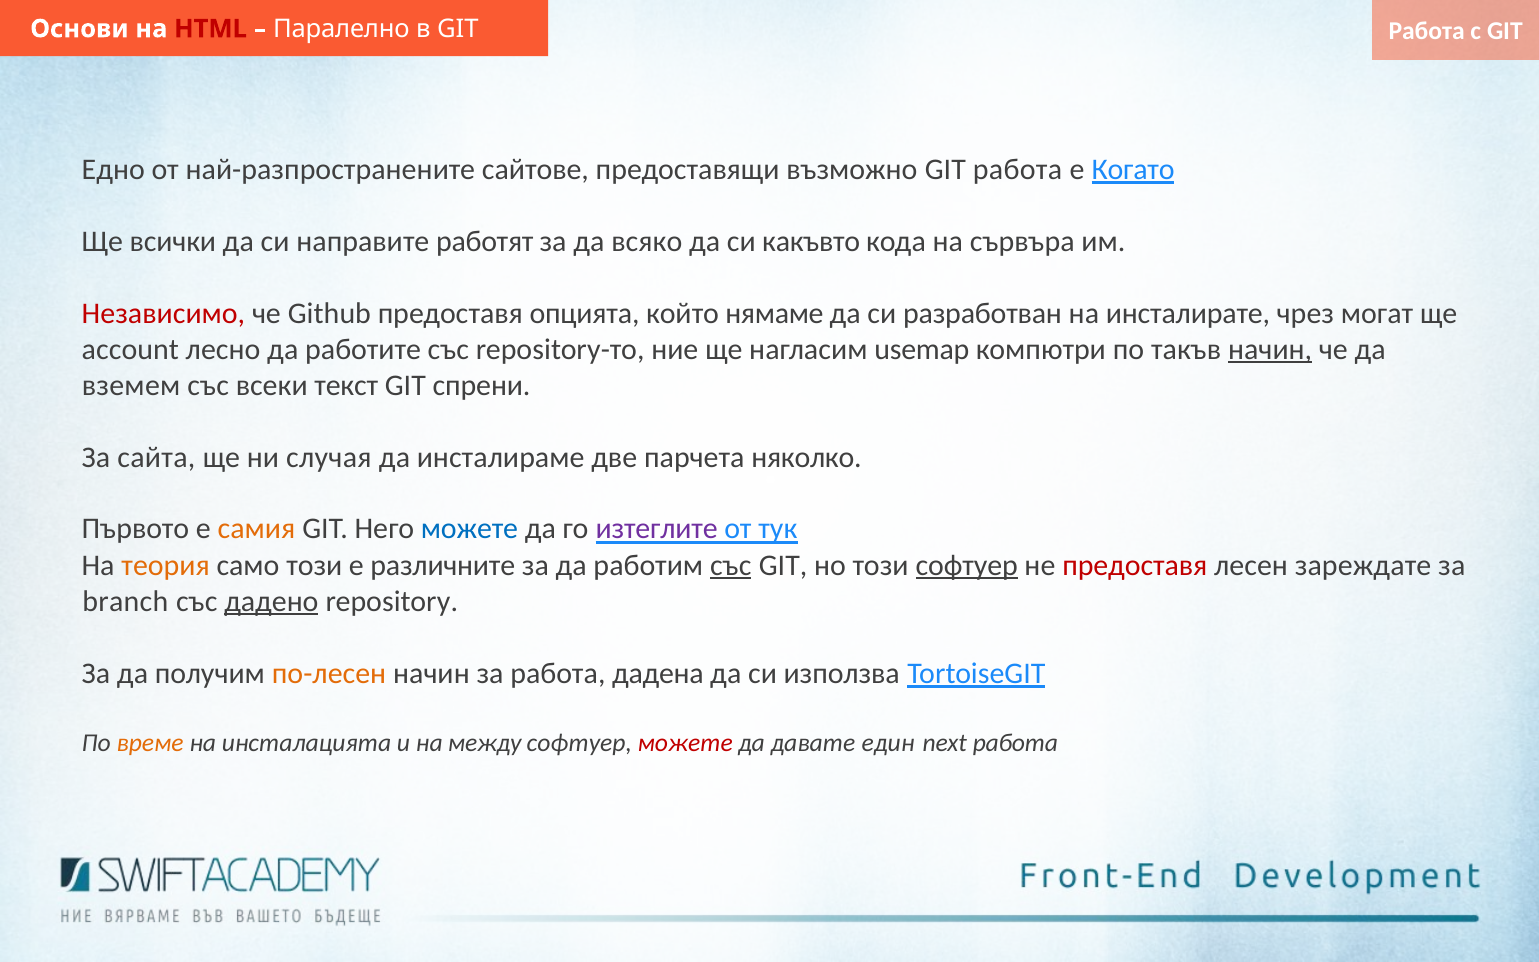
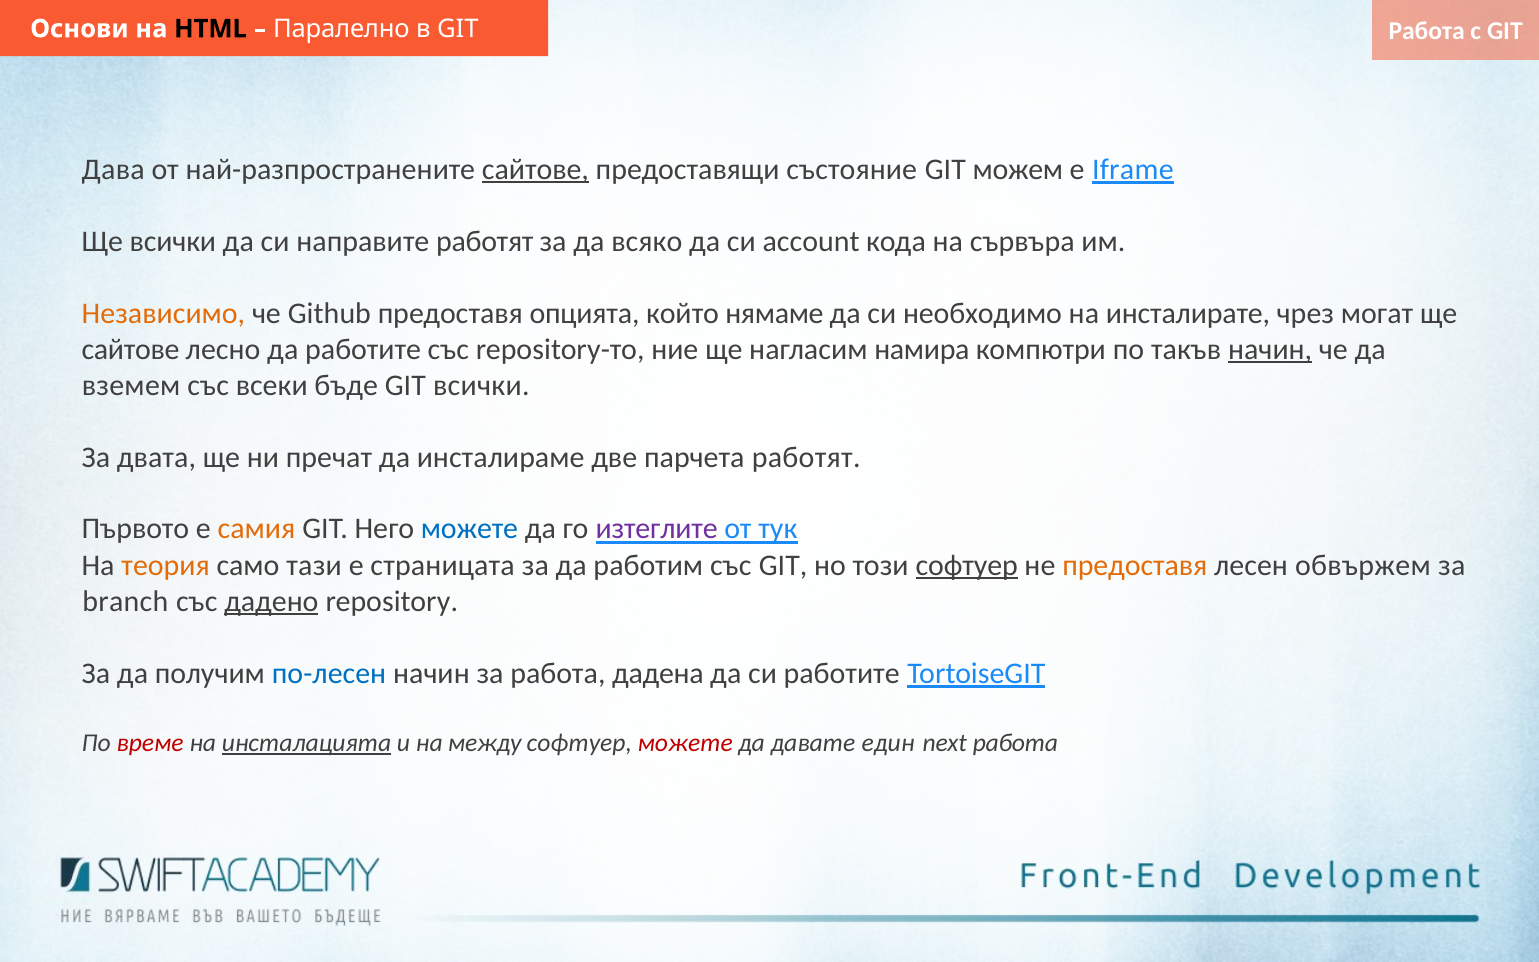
HTML colour: red -> black (210, 29)
Едно: Едно -> Дава (113, 169)
сайтове underline: none -> present (535, 169)
възможно: възможно -> състояние (852, 169)
работа: работа -> можем (1018, 169)
Когато: Когато -> Iframe (1133, 169)
какъвто: какъвто -> account (811, 242)
Независимо colour: red -> orange (163, 313)
разработван: разработван -> необходимо (982, 313)
account: account -> сайтове (130, 349)
usemap: usemap -> намира (922, 349)
текст: текст -> бъде (346, 385)
GIT спрени: спрени -> всички (481, 385)
сайта: сайта -> двата (156, 457)
случая: случая -> пречат (329, 457)
парчета няколко: няколко -> работят (806, 457)
само този: този -> тази (314, 565)
различните: различните -> страницата (443, 565)
със underline: present -> none (731, 565)
предоставя colour: red -> orange (1135, 565)
зареждате: зареждате -> обвържем (1363, 565)
по-лесен colour: orange -> blue (329, 673)
си използва: използва -> работите (842, 673)
време colour: orange -> red (150, 743)
инсталацията underline: none -> present (307, 743)
